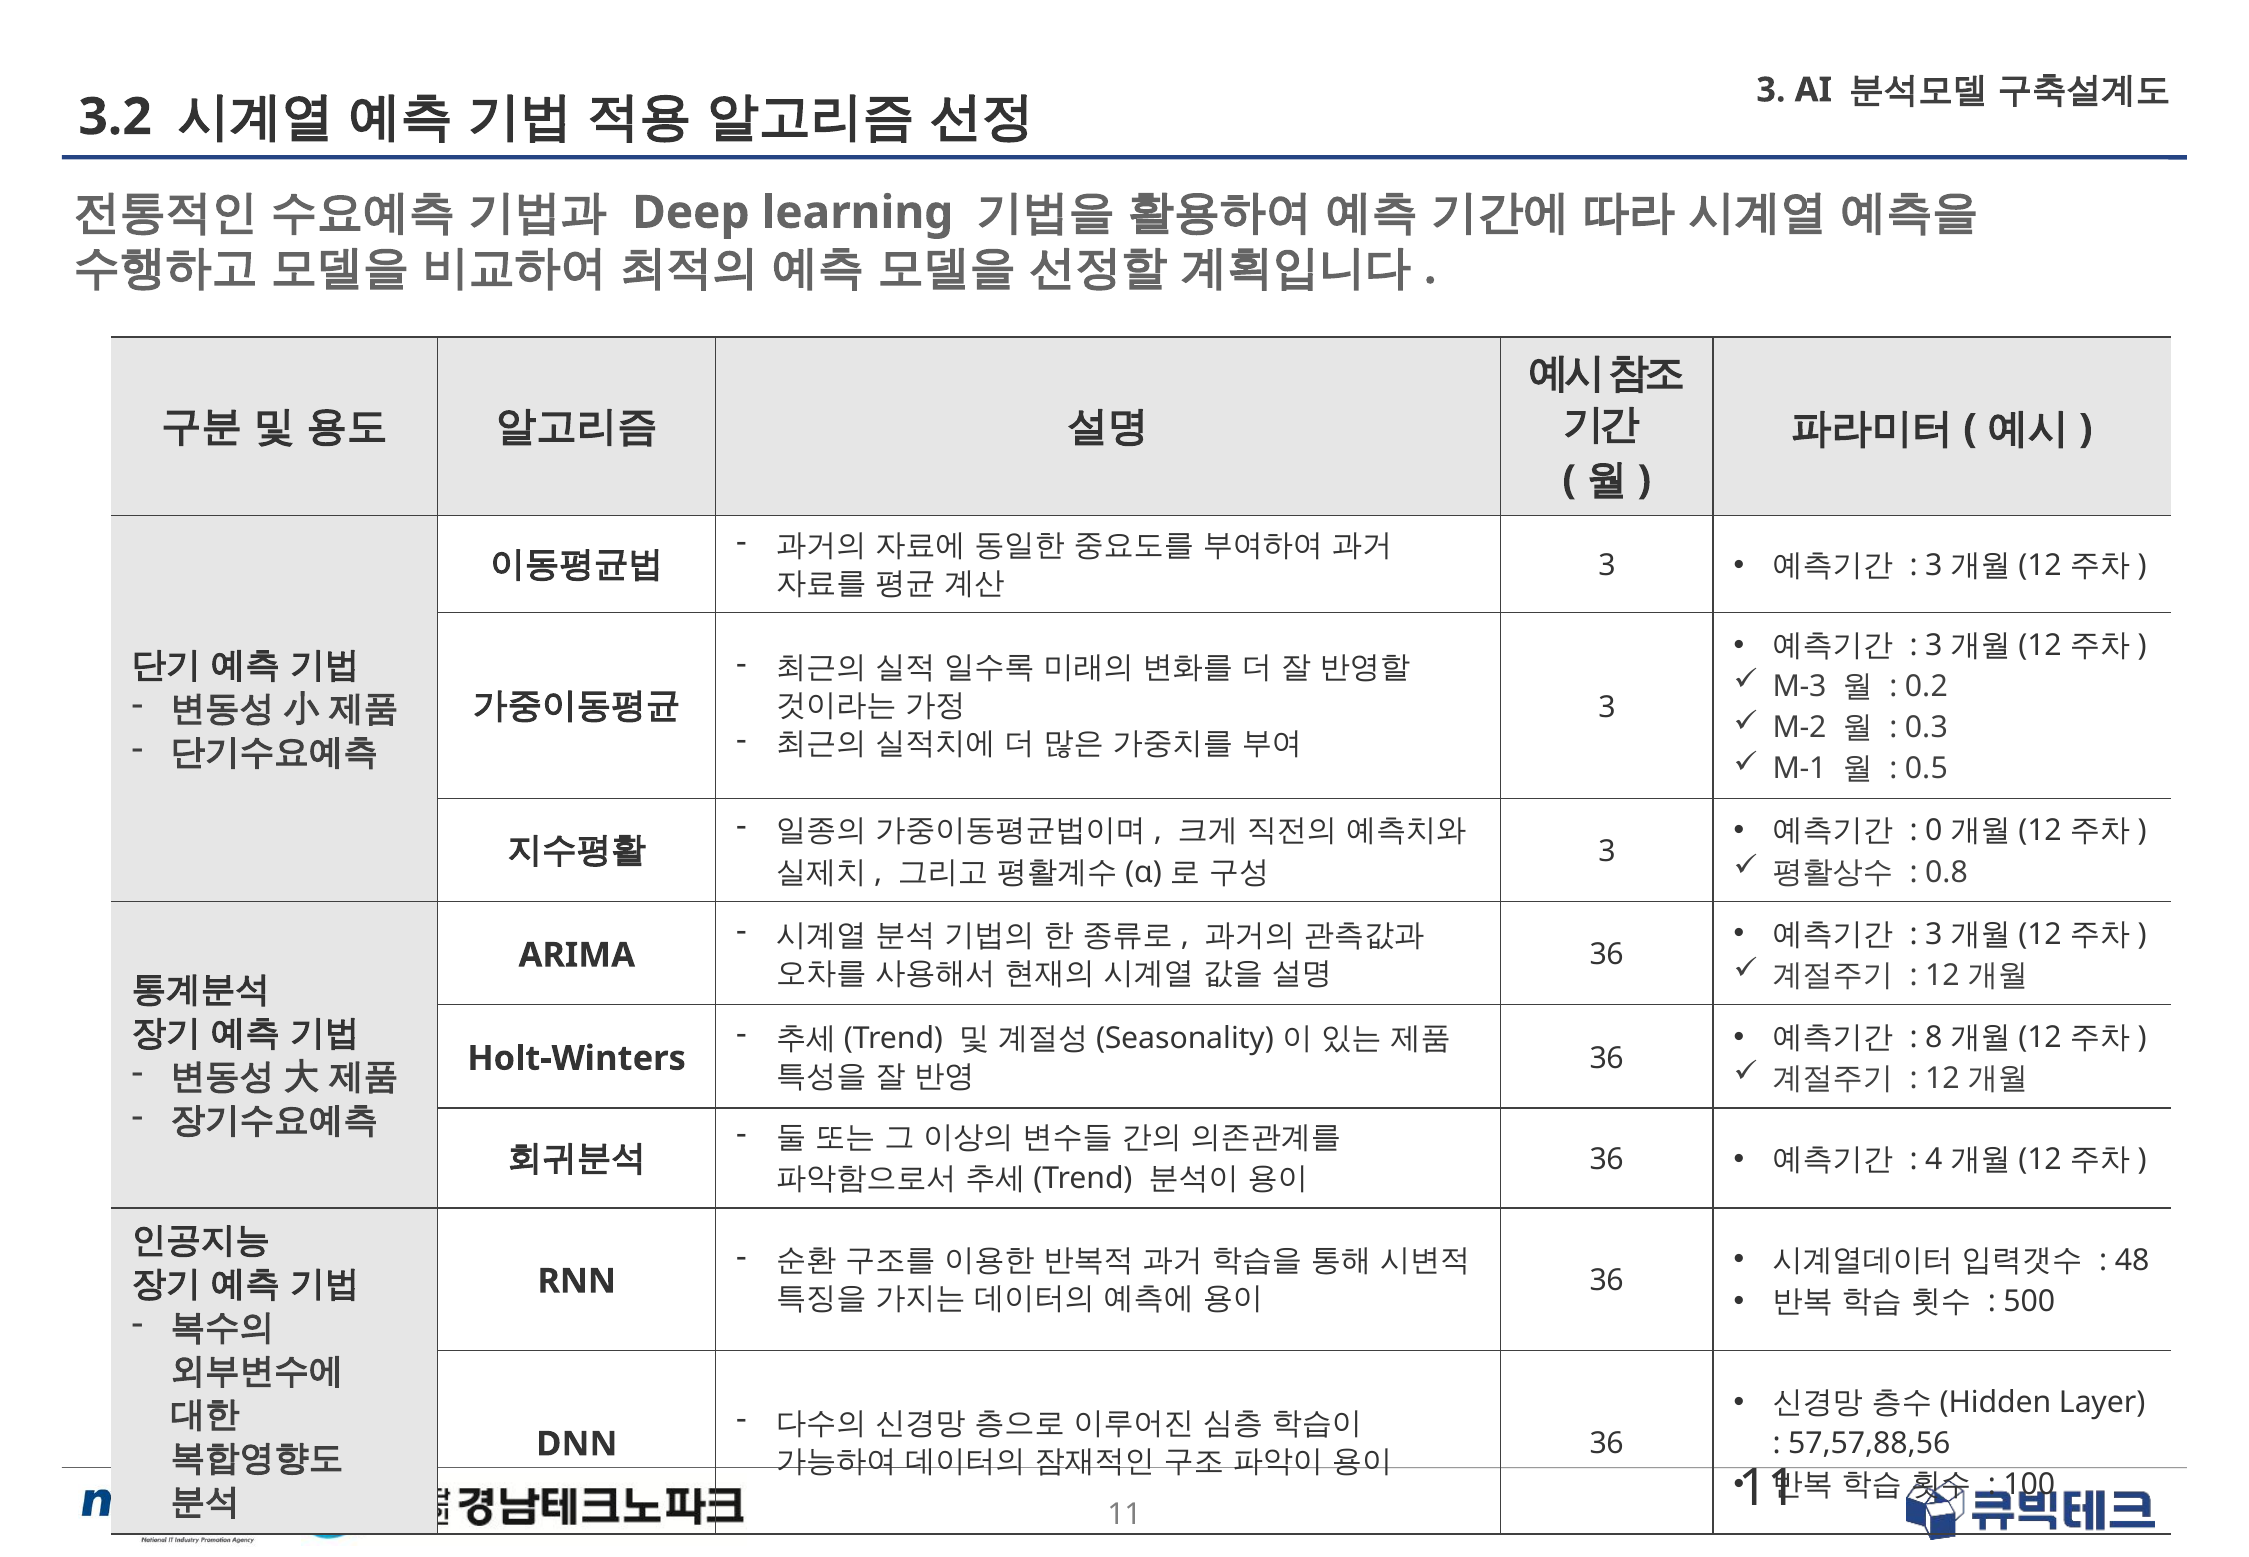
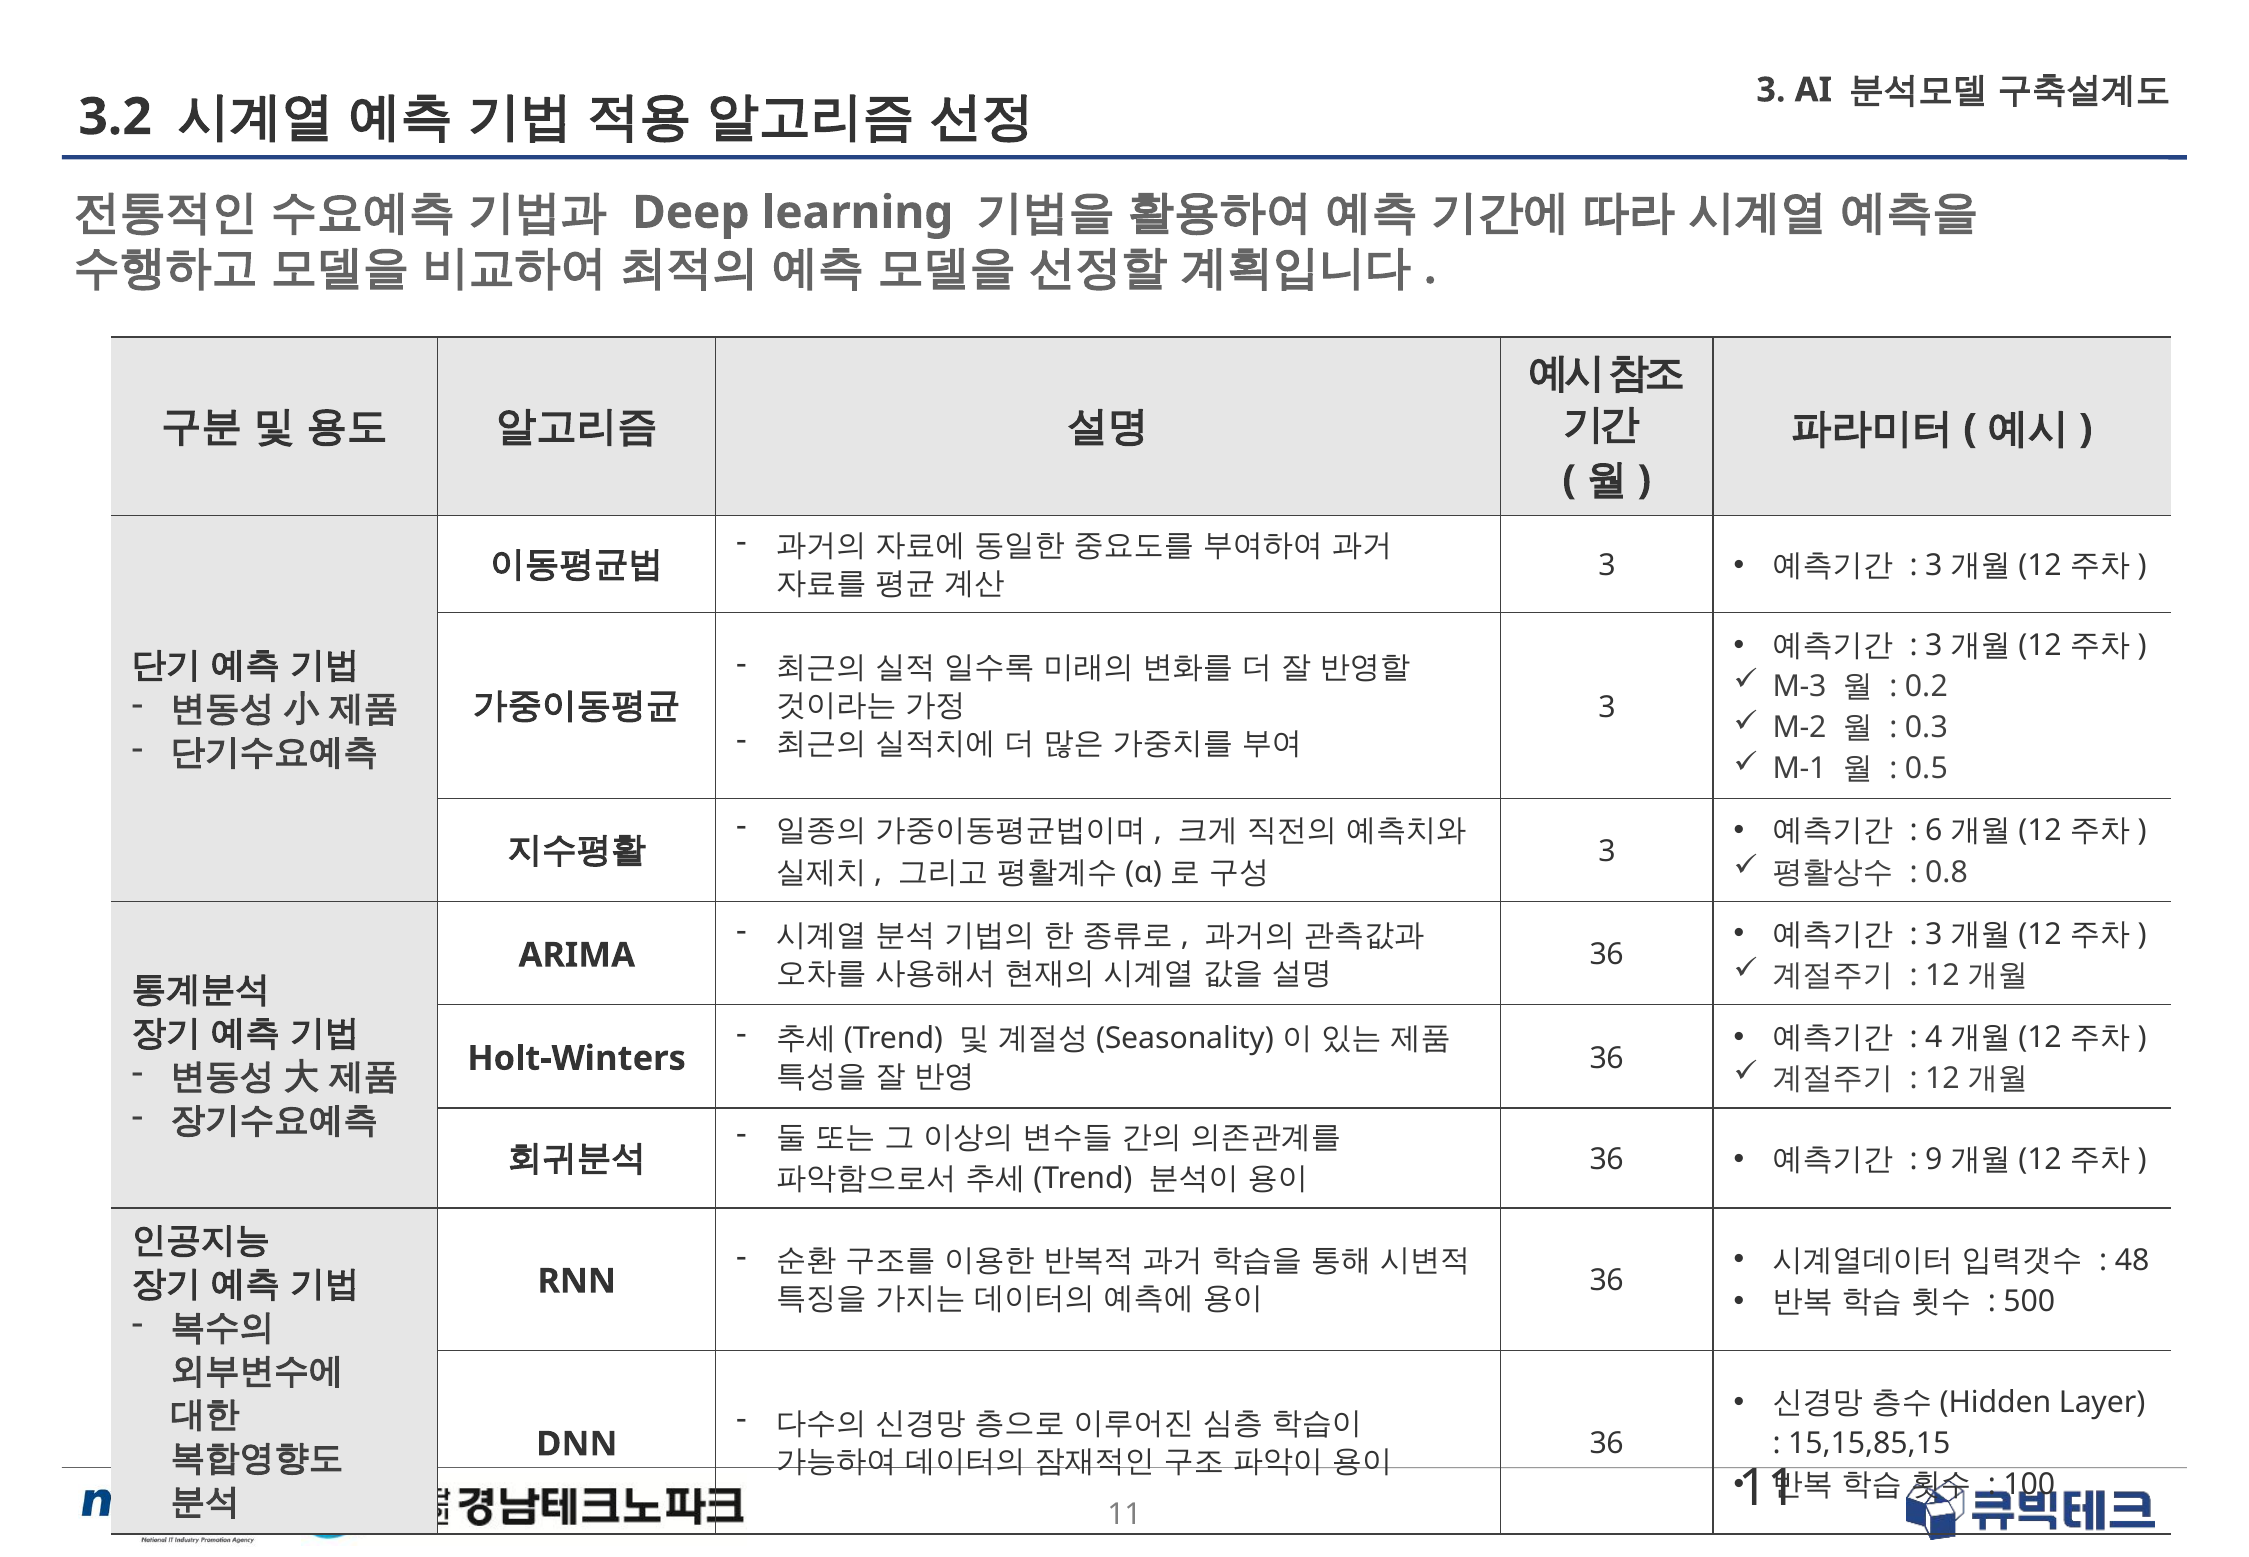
0: 0 -> 6 (1934, 831)
8: 8 -> 4 (1934, 1037)
4: 4 -> 9 (1934, 1160)
57,57,88,56: 57,57,88,56 -> 15,15,85,15 (1869, 1444)
